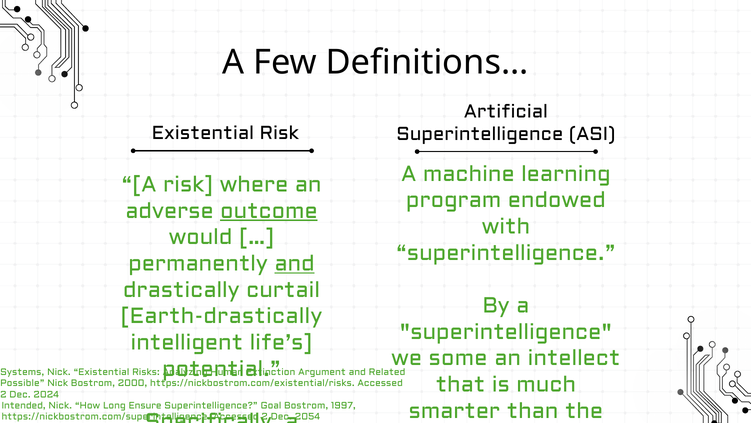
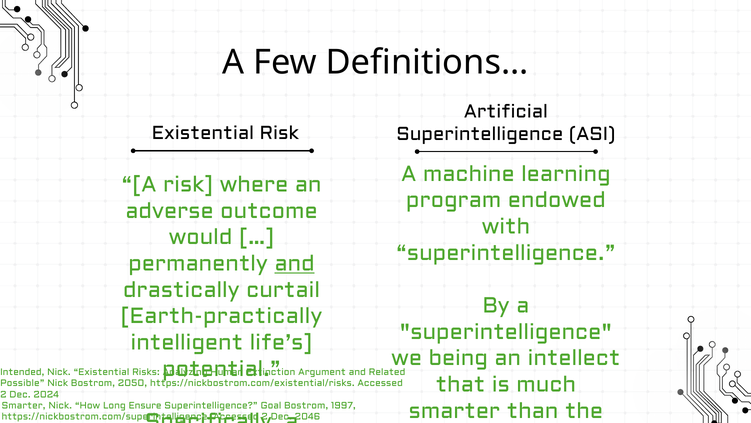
outcome underline: present -> none (269, 211)
Earth-drastically: Earth-drastically -> Earth-practically (221, 316)
we some: some -> being (458, 358)
Systems: Systems -> Intended (22, 372)
2000: 2000 -> 2050 (132, 383)
Intended: Intended -> Smarter (24, 405)
2054: 2054 -> 2046 (307, 416)
